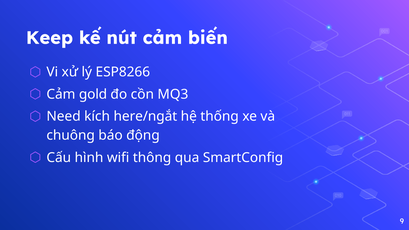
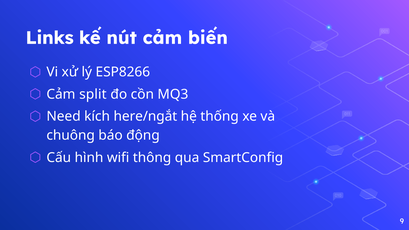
Keep: Keep -> Links (50, 38)
gold: gold -> split (93, 94)
